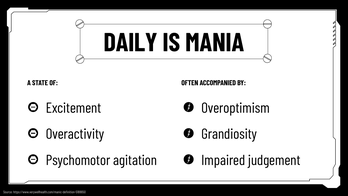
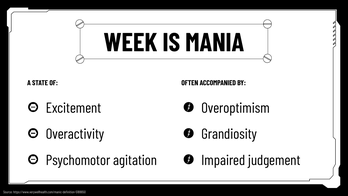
DAILY: DAILY -> WEEK (131, 43)
